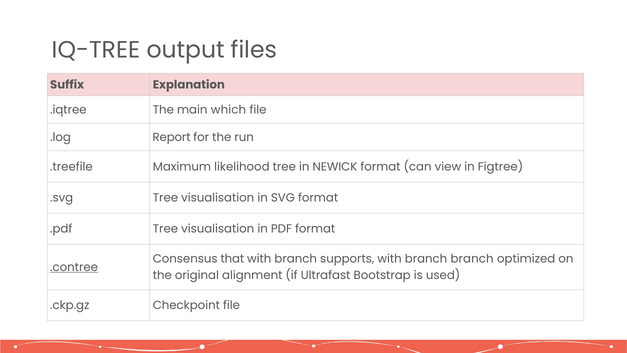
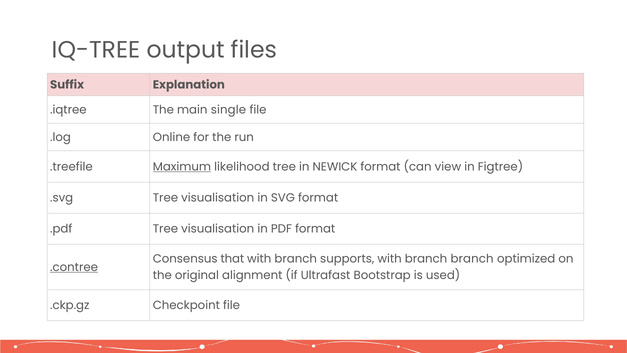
which: which -> single (228, 110)
Report: Report -> Online (171, 137)
Maximum underline: none -> present (182, 167)
